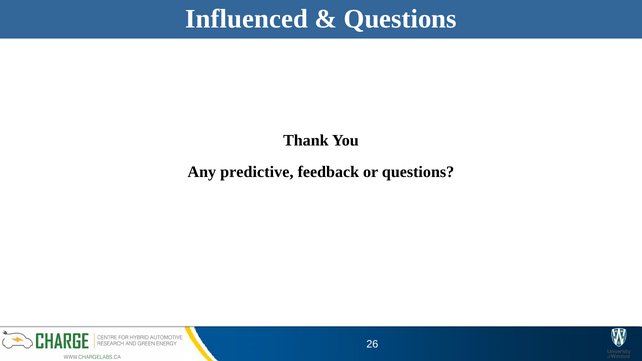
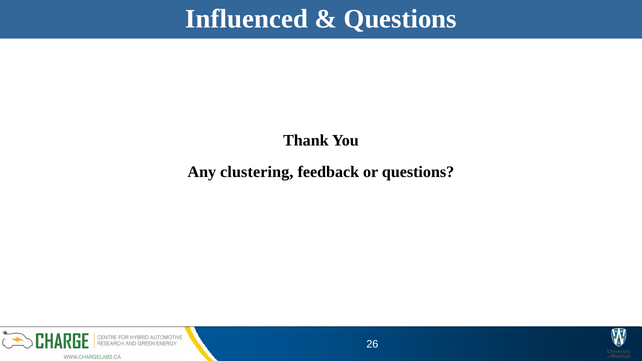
predictive: predictive -> clustering (257, 172)
